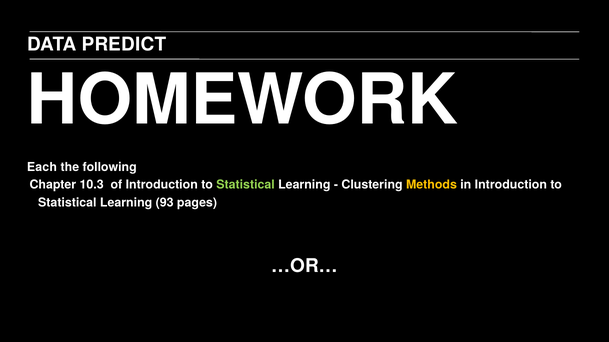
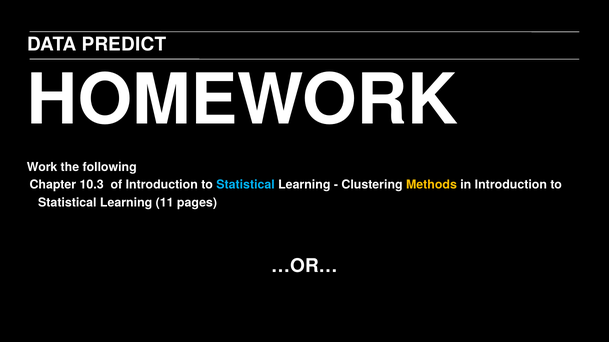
Each: Each -> Work (42, 167)
Statistical colour: light green -> light blue (246, 185)
93: 93 -> 11 (165, 203)
